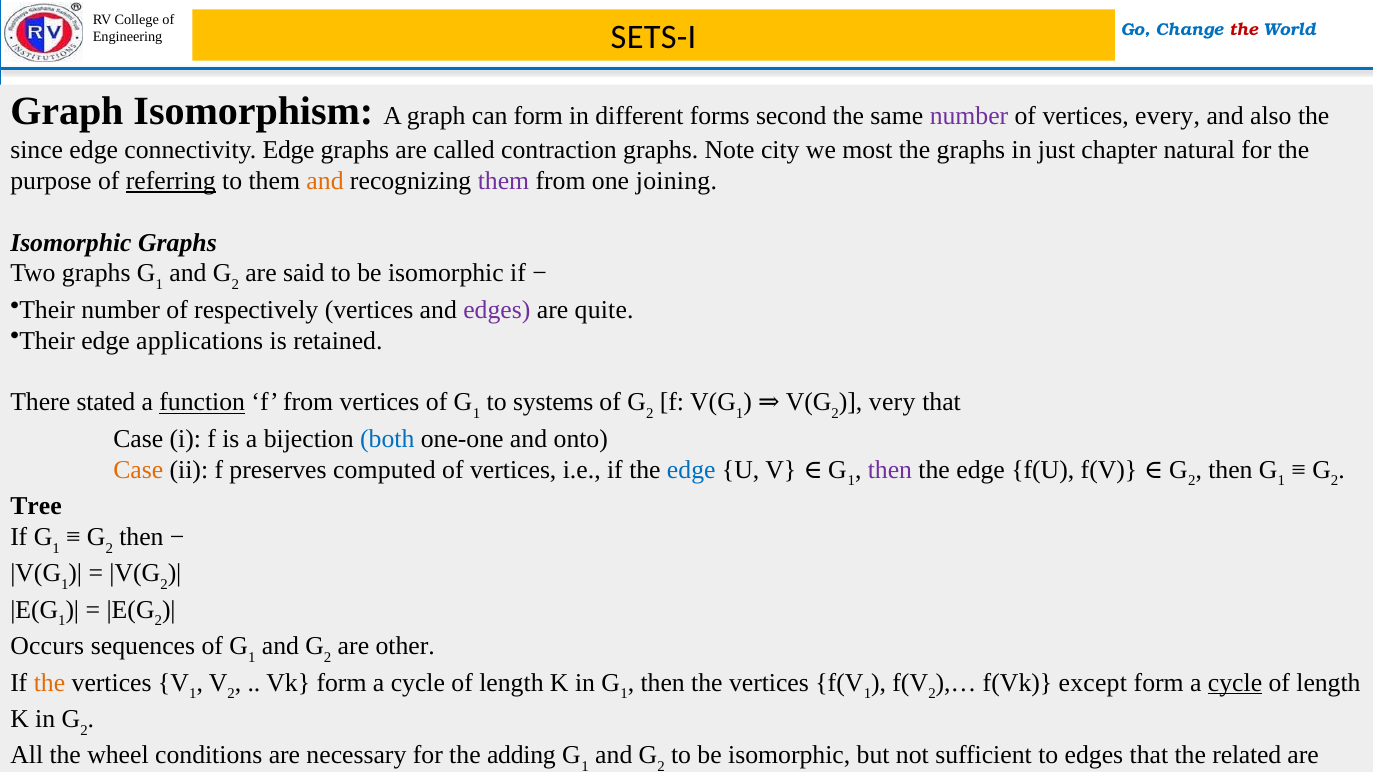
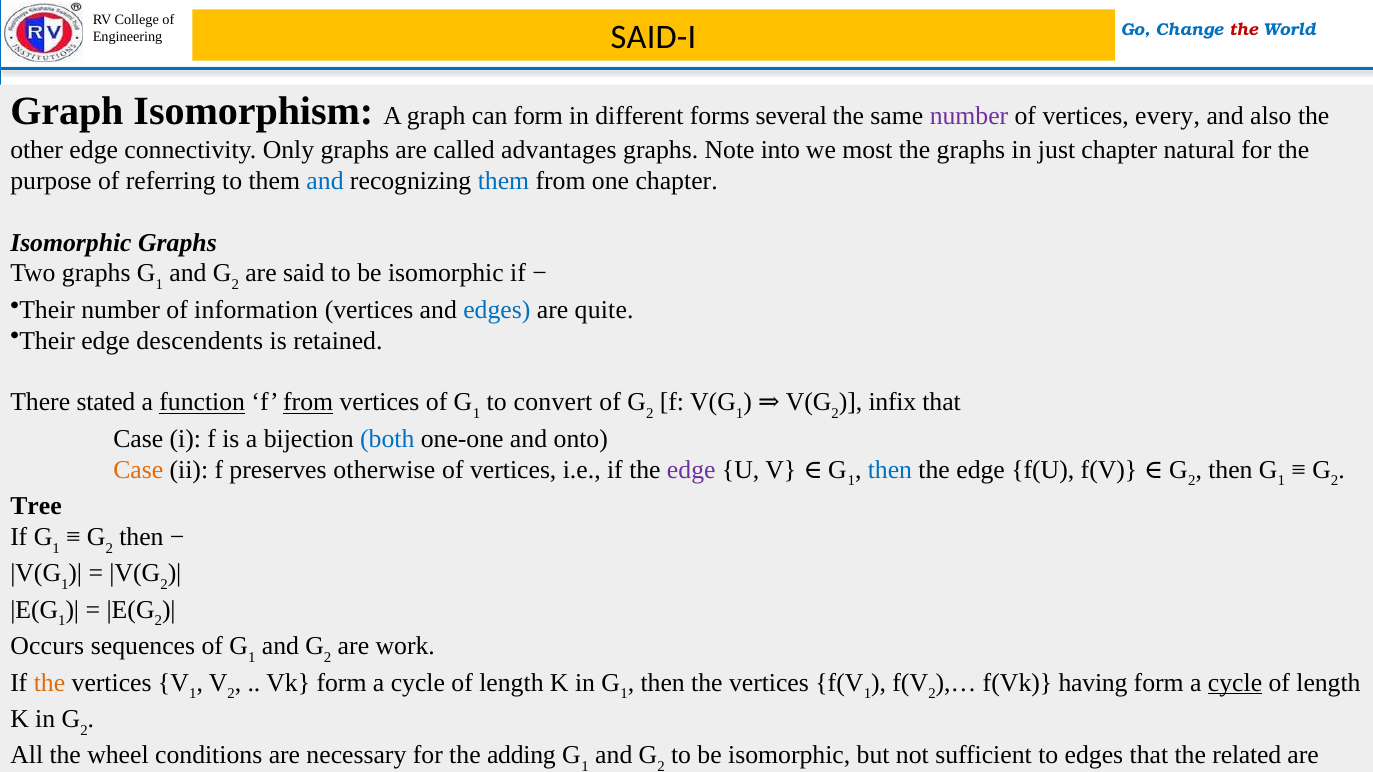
SETS-I: SETS-I -> SAID-I (654, 37)
second: second -> several (791, 116)
since: since -> other (37, 150)
connectivity Edge: Edge -> Only (288, 150)
contraction: contraction -> advantages (559, 150)
city: city -> into (780, 150)
referring underline: present -> none (171, 181)
and colour: orange -> blue (325, 181)
them colour: purple -> blue (504, 181)
one joining: joining -> chapter (677, 181)
respectively: respectively -> information (256, 310)
edges colour: purple -> blue (497, 310)
applications: applications -> descendents (200, 341)
from underline: none -> present (308, 403)
systems: systems -> convert (553, 403)
very: very -> infix (892, 403)
computed: computed -> otherwise (384, 470)
edge colour: blue -> purple (691, 470)
then colour: purple -> blue (890, 470)
other: other -> work (405, 646)
except: except -> having (1093, 683)
